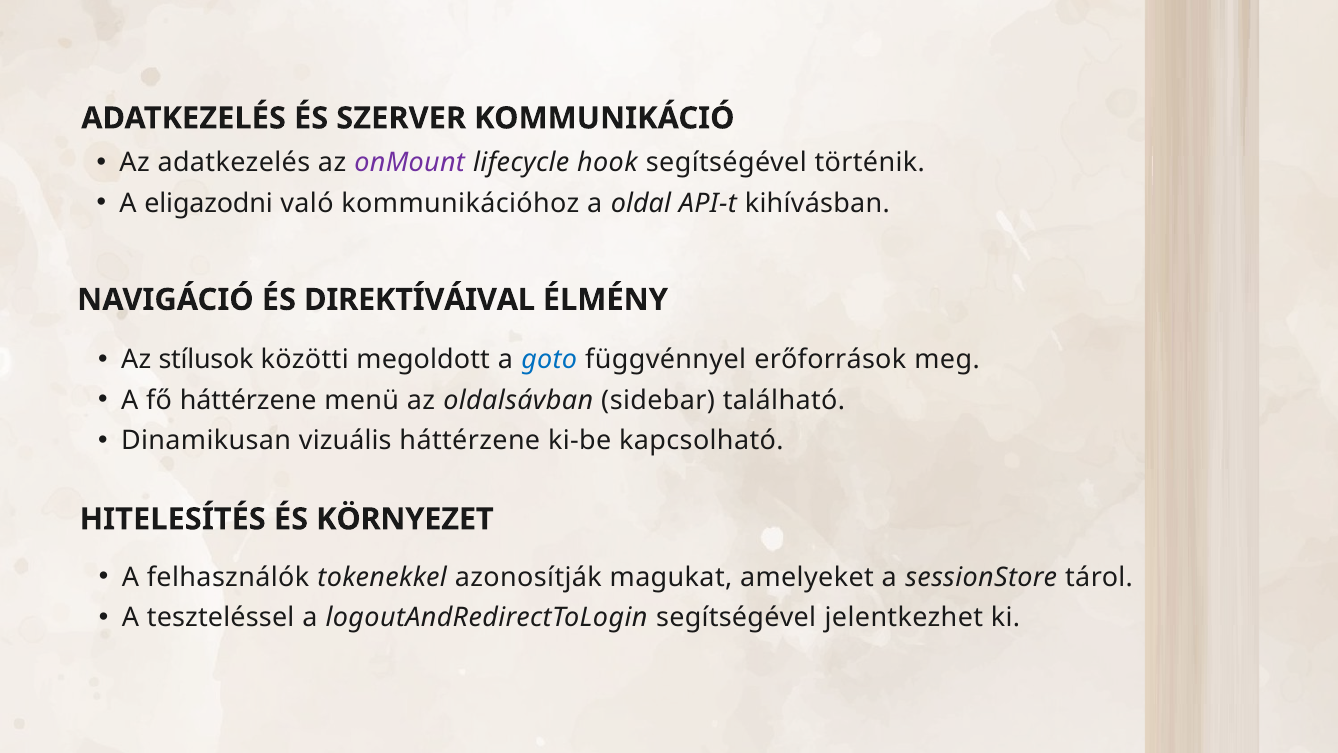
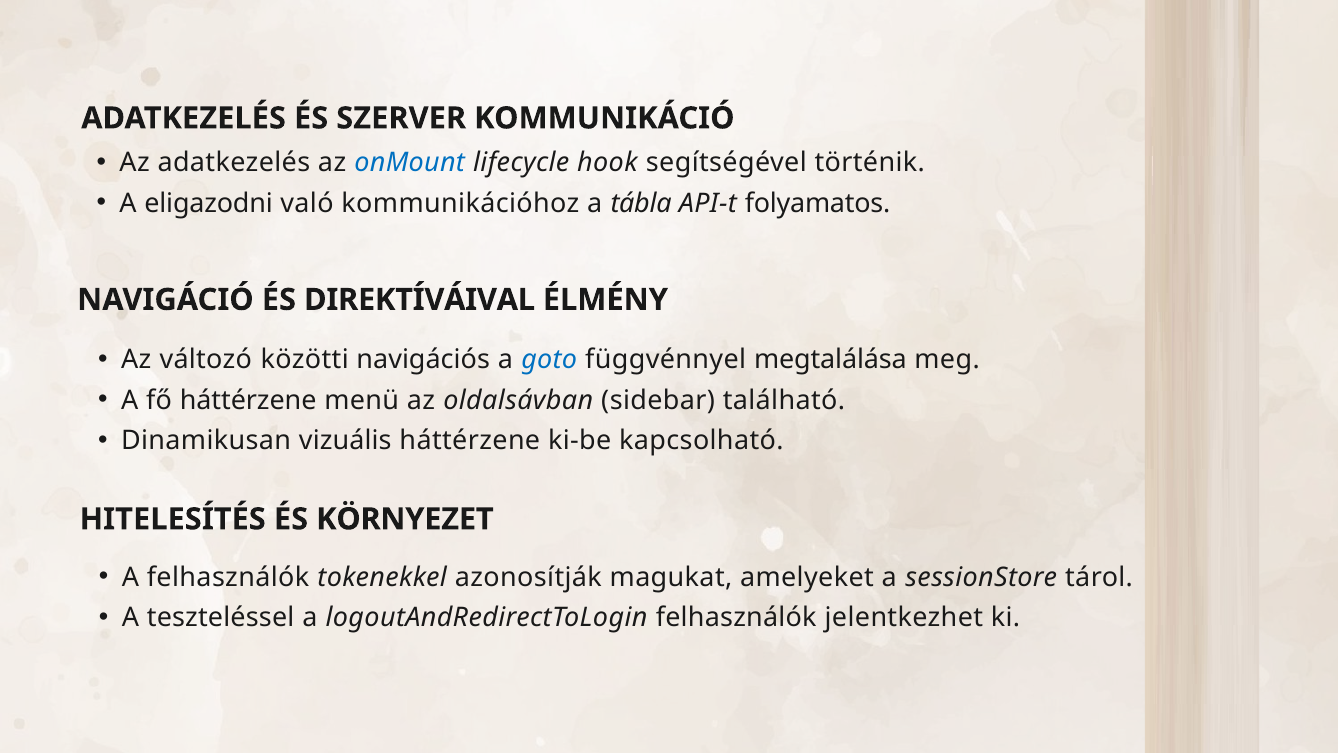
onMount colour: purple -> blue (410, 163)
oldal: oldal -> tábla (641, 203)
kihívásban: kihívásban -> folyamatos (818, 203)
stílusok: stílusok -> változó (206, 360)
megoldott: megoldott -> navigációs (423, 360)
erőforrások: erőforrások -> megtalálása (830, 360)
logoutAndRedirectToLogin segítségével: segítségével -> felhasználók (736, 617)
